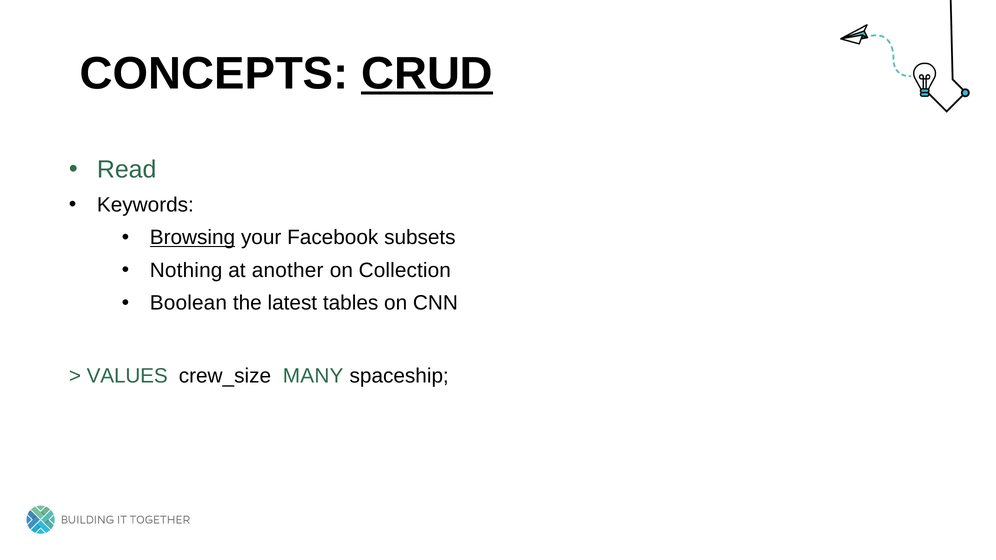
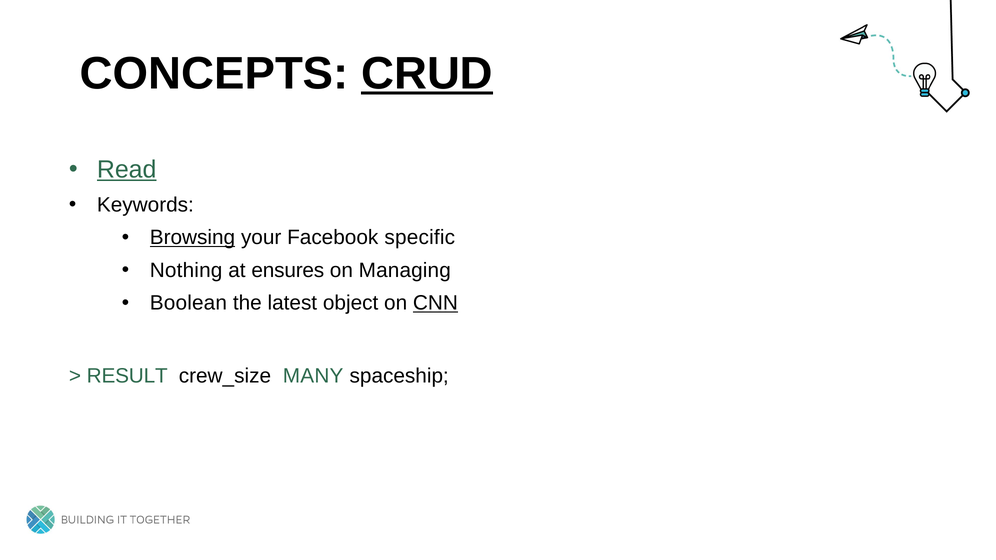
Read underline: none -> present (127, 170)
subsets: subsets -> specific (420, 238)
another: another -> ensures (288, 270)
Collection: Collection -> Managing (405, 270)
tables: tables -> object (351, 303)
CNN underline: none -> present (435, 303)
VALUES: VALUES -> RESULT (127, 376)
